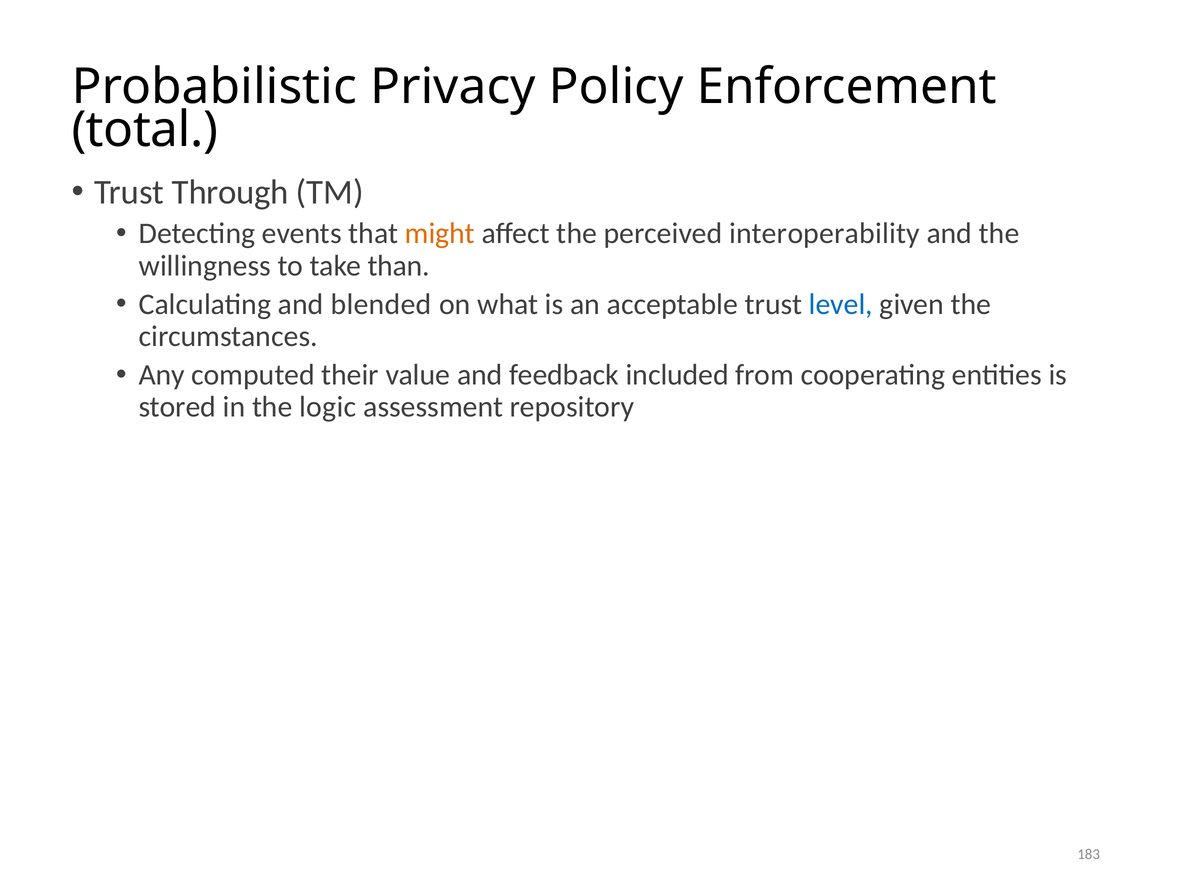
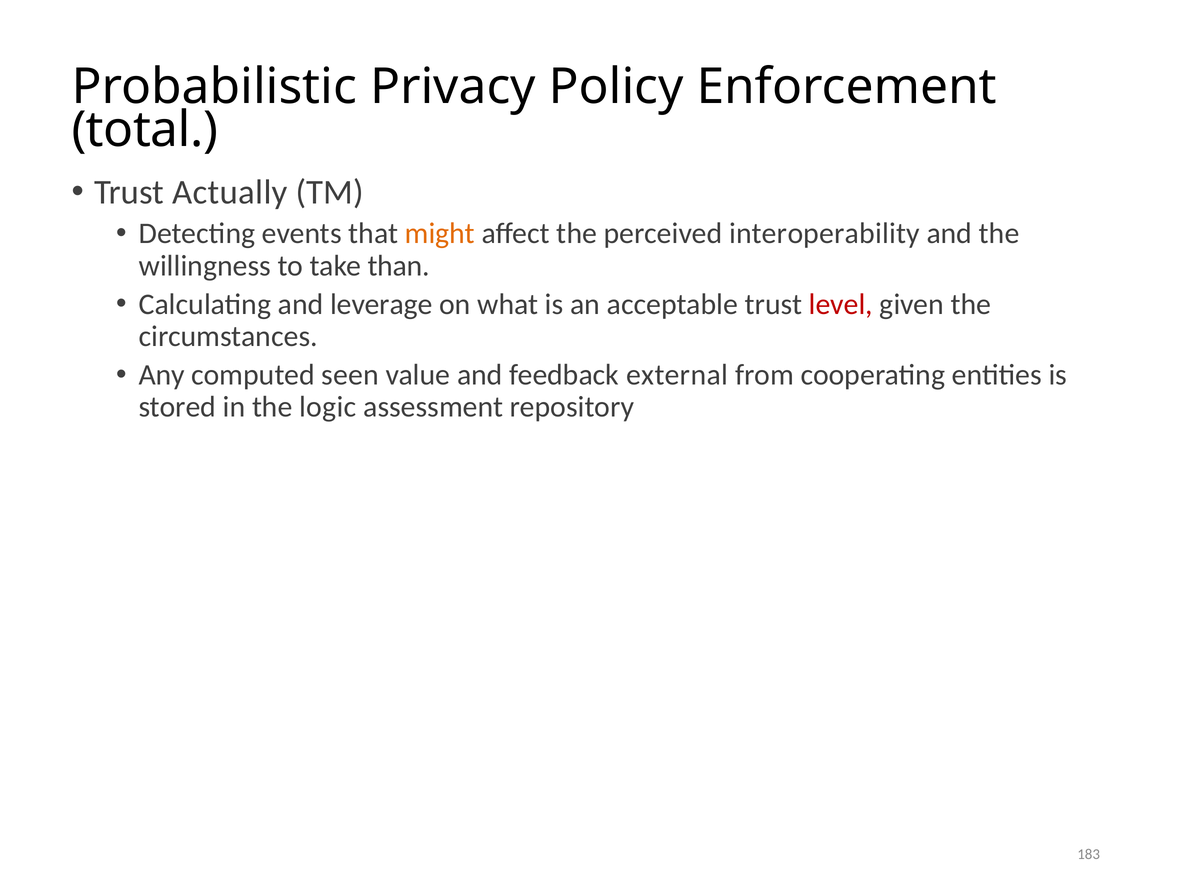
Through: Through -> Actually (230, 192)
blended: blended -> leverage (381, 304)
level colour: blue -> red (841, 304)
their: their -> seen (350, 375)
included: included -> external (677, 375)
